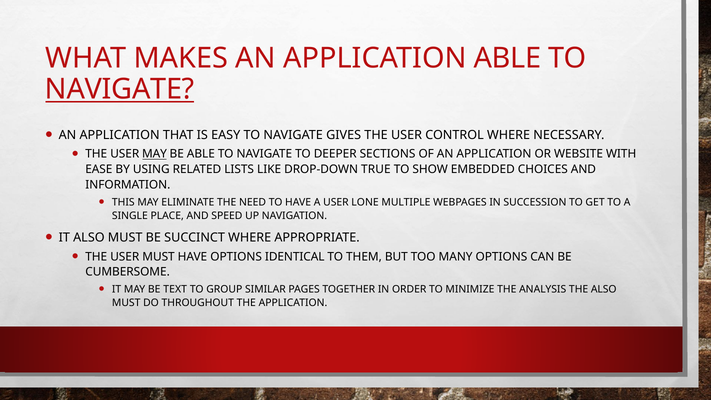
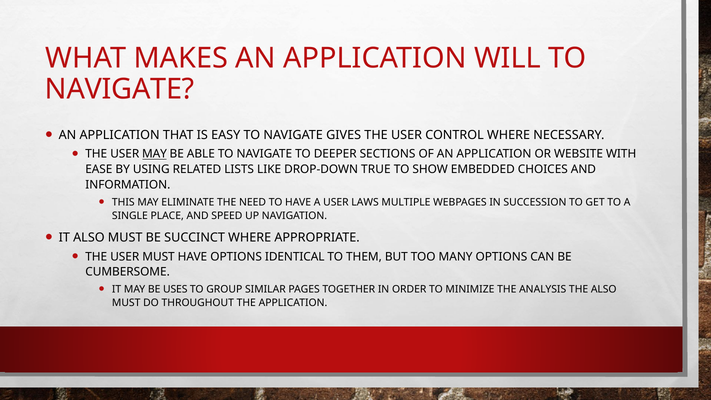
APPLICATION ABLE: ABLE -> WILL (507, 58)
NAVIGATE underline: present -> none (120, 89)
LONE: LONE -> LAWS (365, 202)
TEXT: TEXT -> USES (175, 289)
